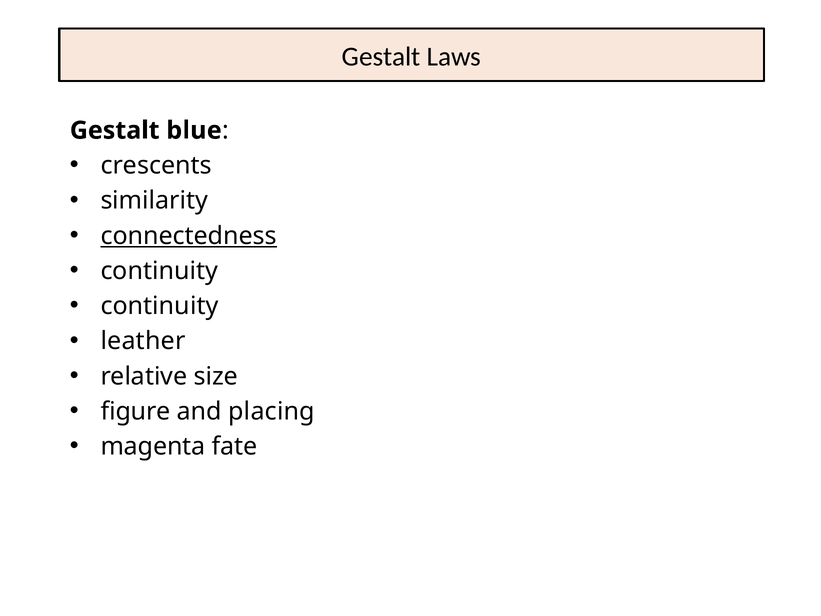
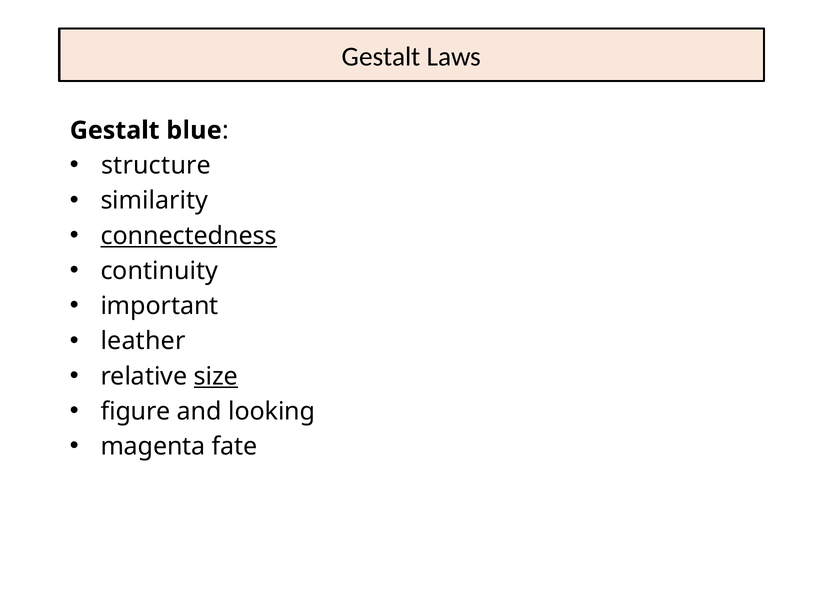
crescents: crescents -> structure (156, 165)
continuity: continuity -> important (160, 306)
size underline: none -> present (216, 376)
placing: placing -> looking (272, 411)
